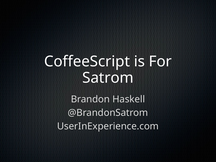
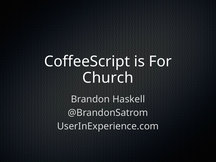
Satrom: Satrom -> Church (108, 78)
